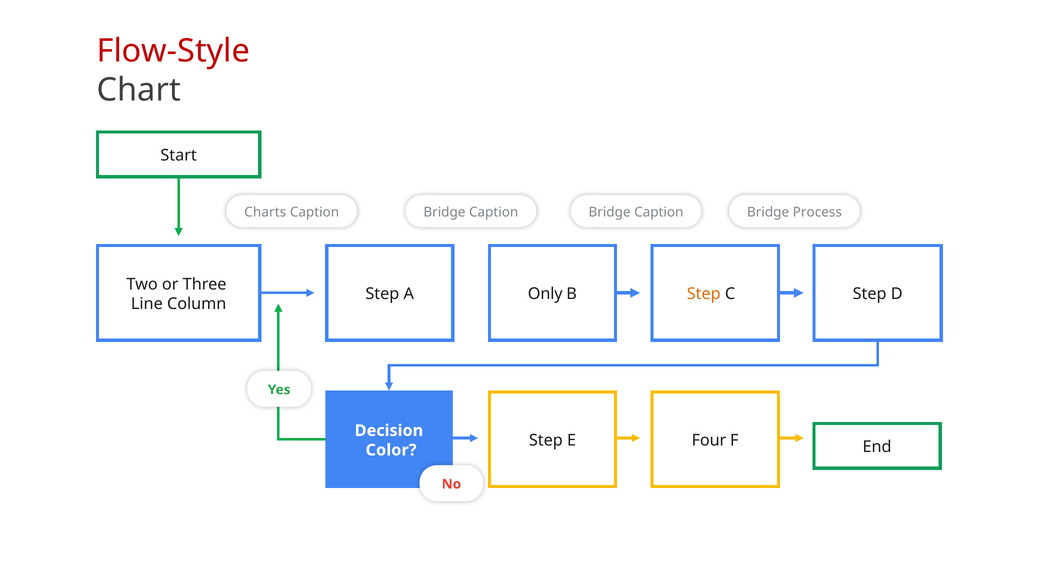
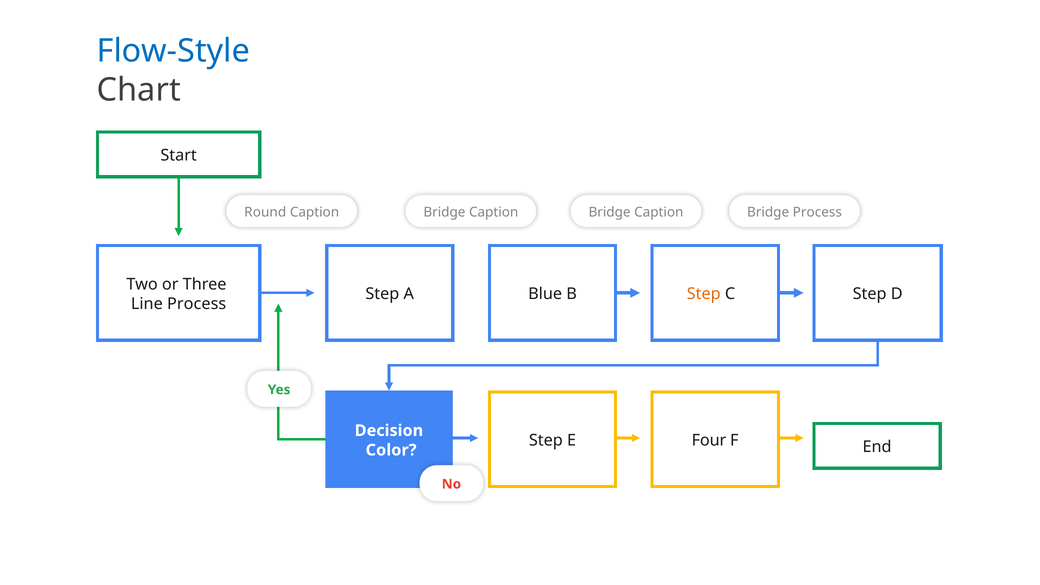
Flow-Style colour: red -> blue (173, 51)
Charts: Charts -> Round (265, 212)
Only: Only -> Blue (545, 294)
Line Column: Column -> Process (197, 304)
